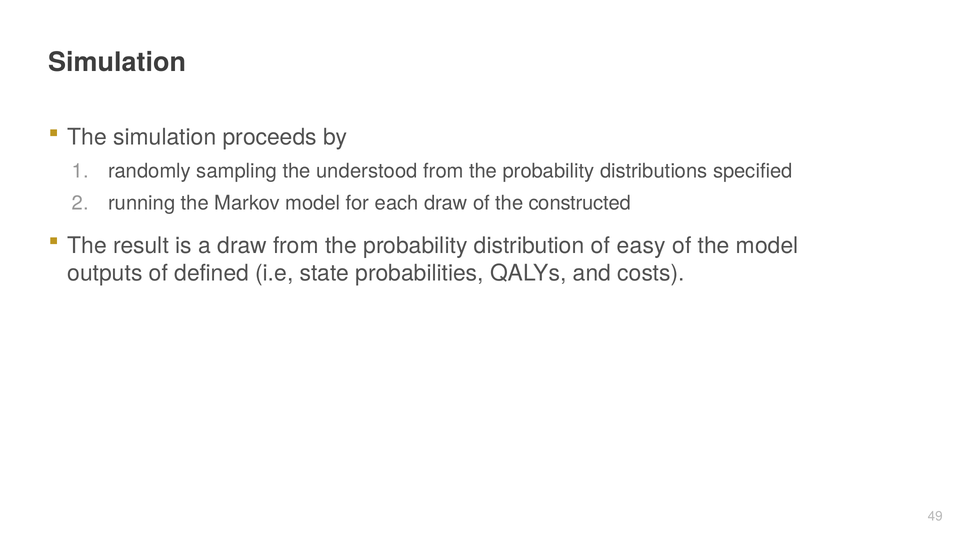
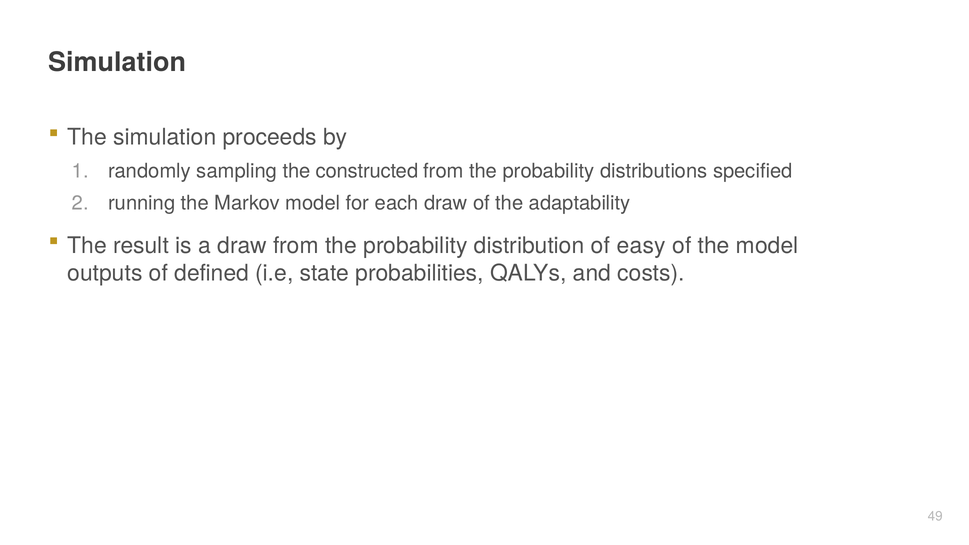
understood: understood -> constructed (367, 171)
constructed: constructed -> adaptability (580, 203)
